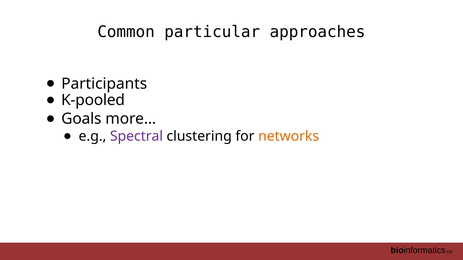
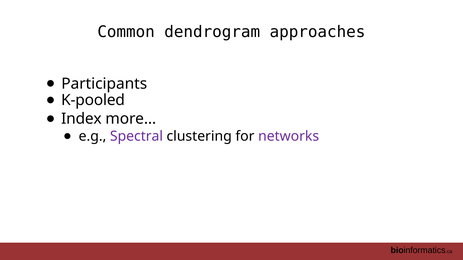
particular: particular -> dendrogram (212, 32)
Goals: Goals -> Index (81, 119)
networks colour: orange -> purple (289, 137)
